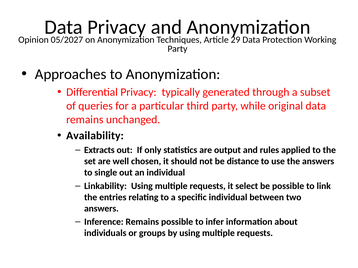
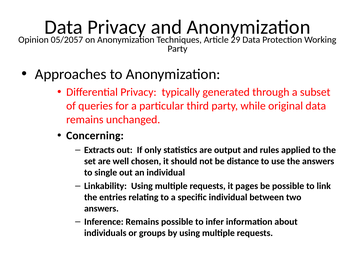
05/2027: 05/2027 -> 05/2057 (67, 40)
Availability: Availability -> Concerning (95, 136)
select: select -> pages (247, 186)
